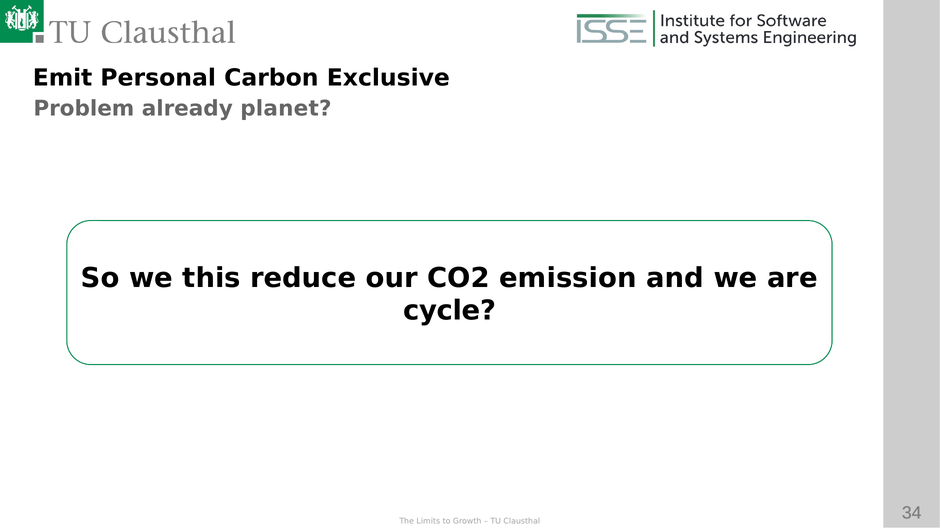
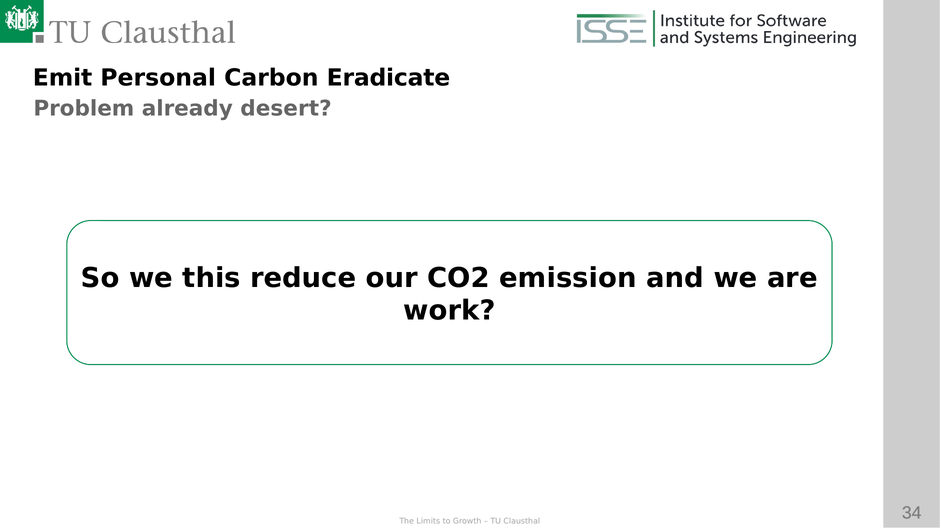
Exclusive: Exclusive -> Eradicate (388, 78)
planet: planet -> desert (286, 109)
cycle: cycle -> work (449, 311)
